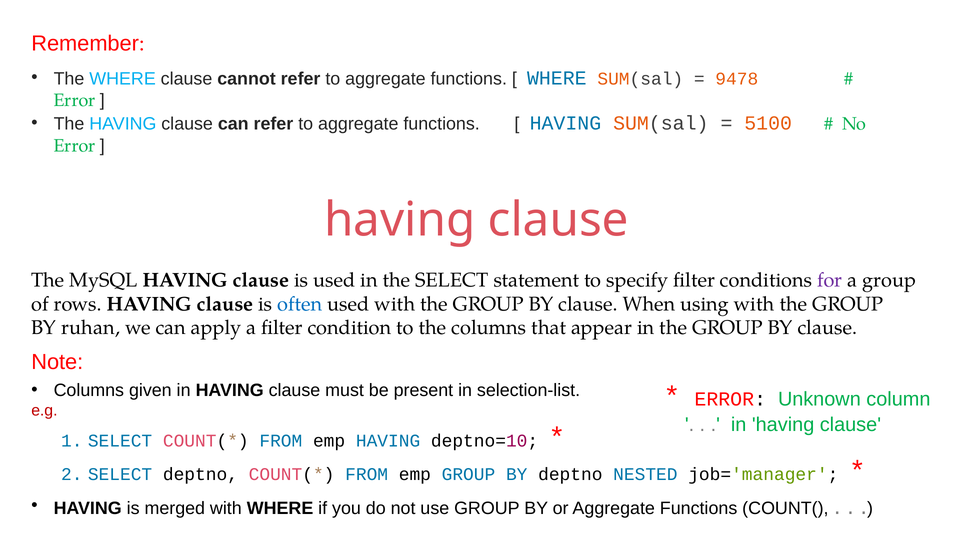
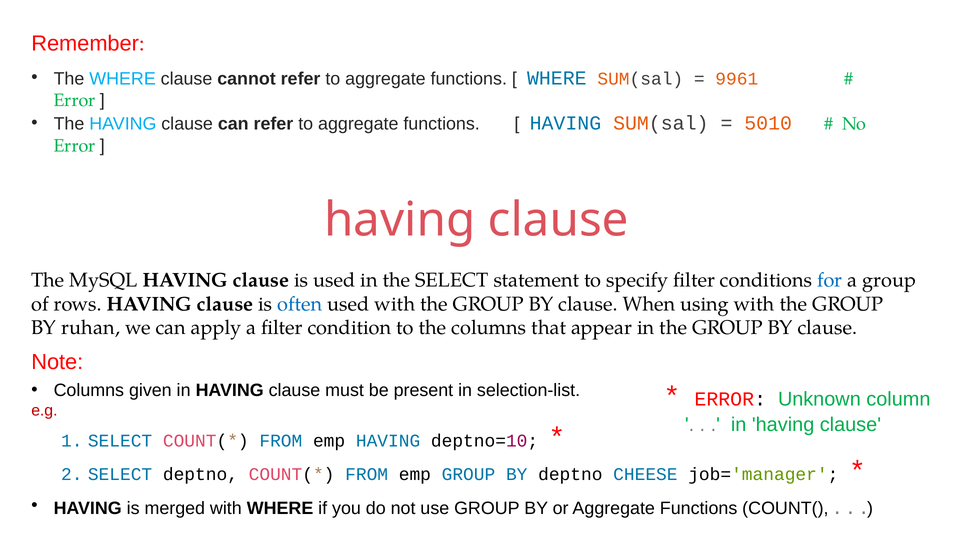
9478: 9478 -> 9961 (737, 79)
5100: 5100 -> 5010 (768, 123)
for colour: purple -> blue (830, 280)
NESTED: NESTED -> CHEESE (645, 474)
